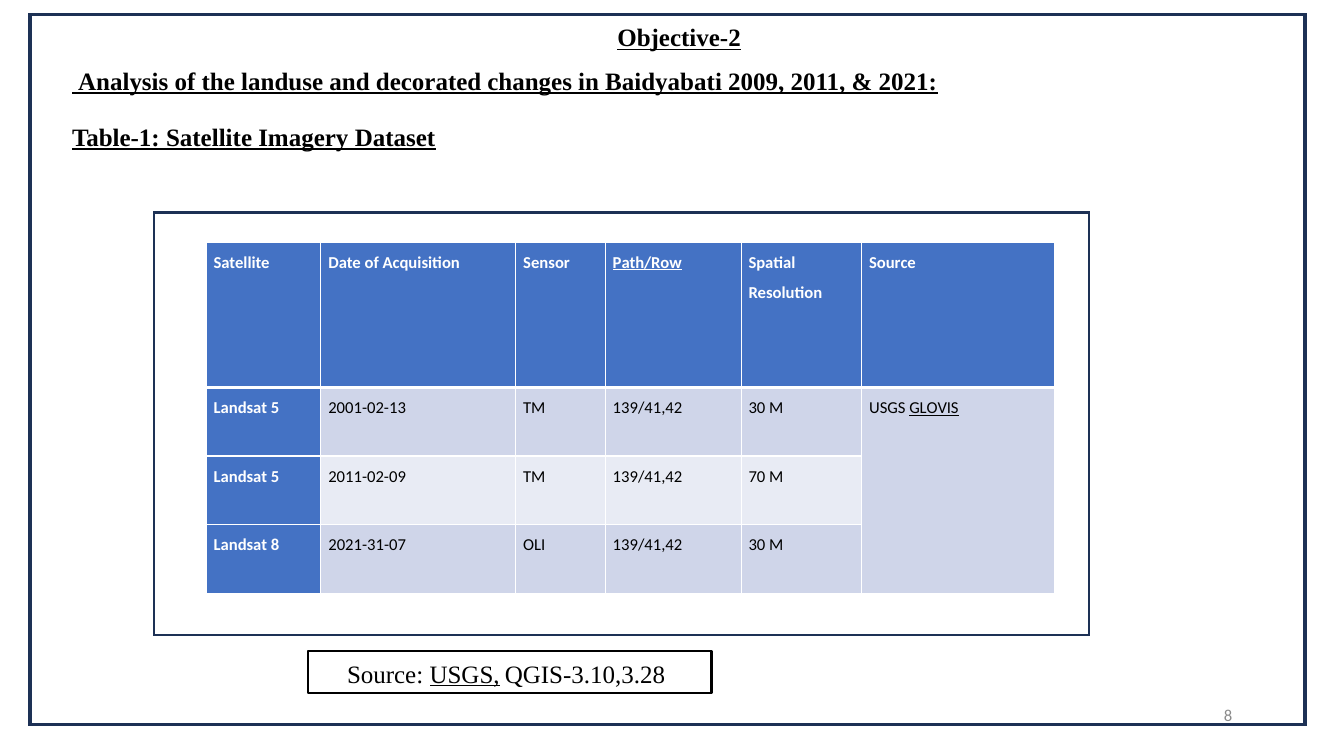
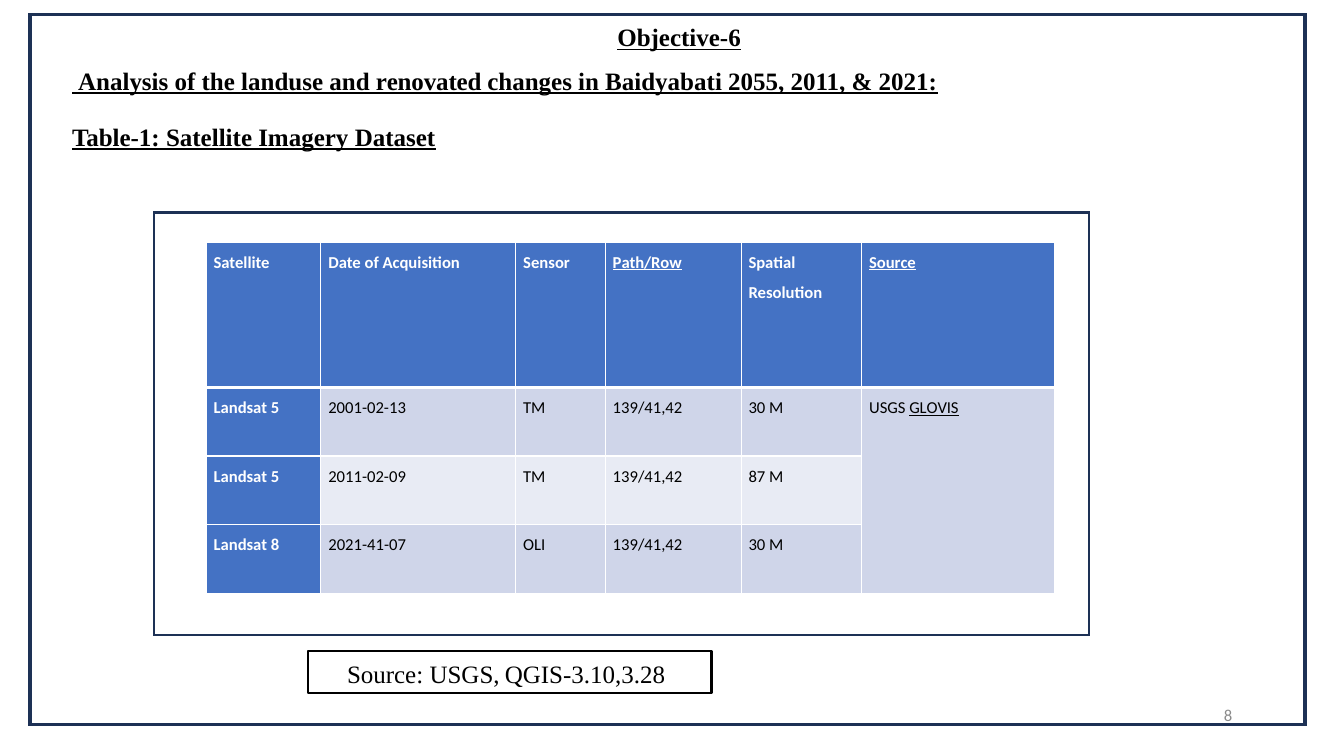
Objective-2: Objective-2 -> Objective-6 (679, 39)
decorated: decorated -> renovated (429, 82)
2009: 2009 -> 2055 (756, 82)
Source underline: none -> present (892, 263)
70: 70 -> 87 (757, 477)
2021-31-07: 2021-31-07 -> 2021-41-07 (367, 545)
USGS underline: present -> none (465, 675)
